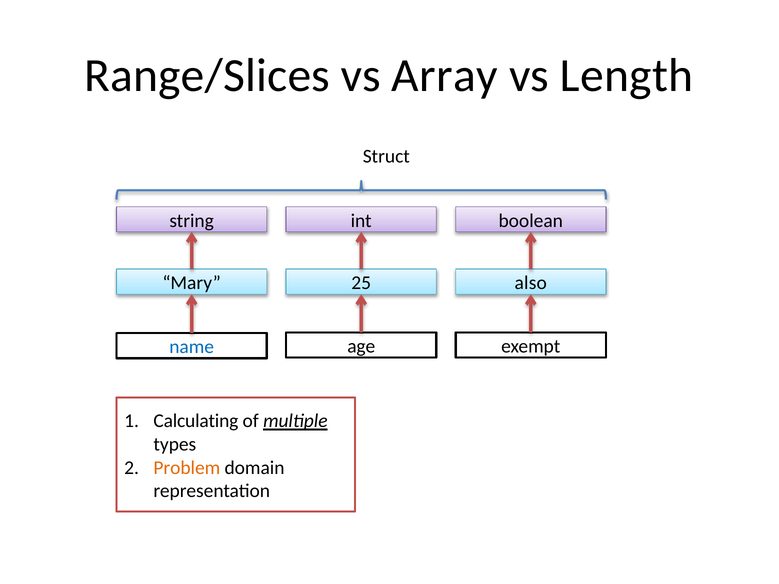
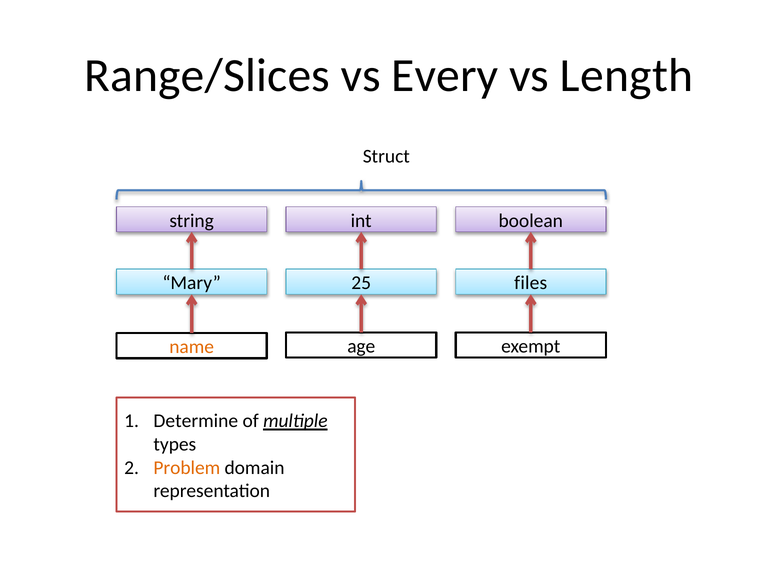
Array: Array -> Every (445, 75)
also: also -> files (531, 283)
name colour: blue -> orange (192, 347)
Calculating: Calculating -> Determine (196, 421)
